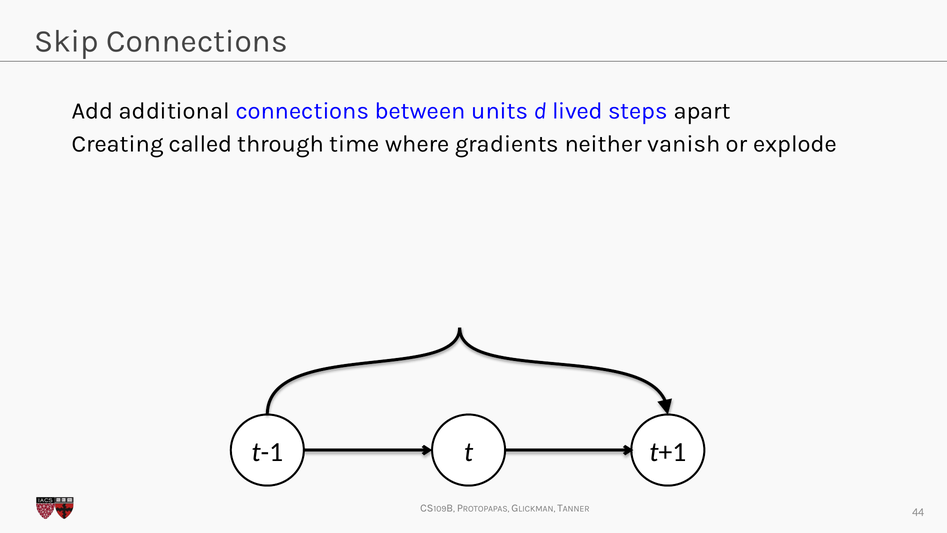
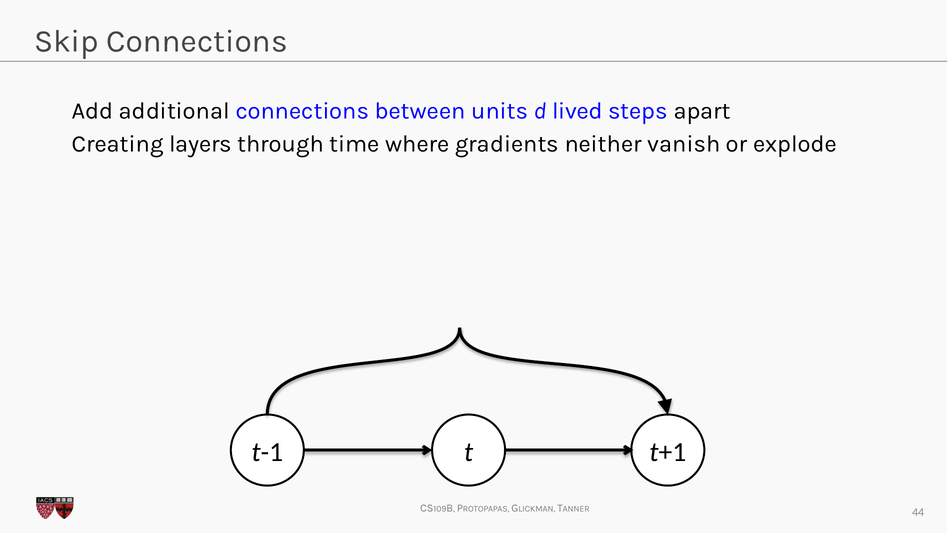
called: called -> layers (200, 144)
